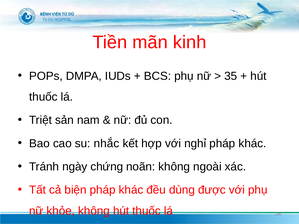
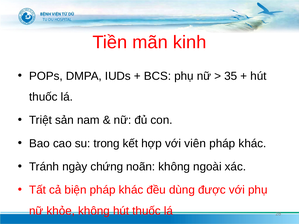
nhắc: nhắc -> trong (107, 144)
nghỉ: nghỉ -> viên (195, 144)
